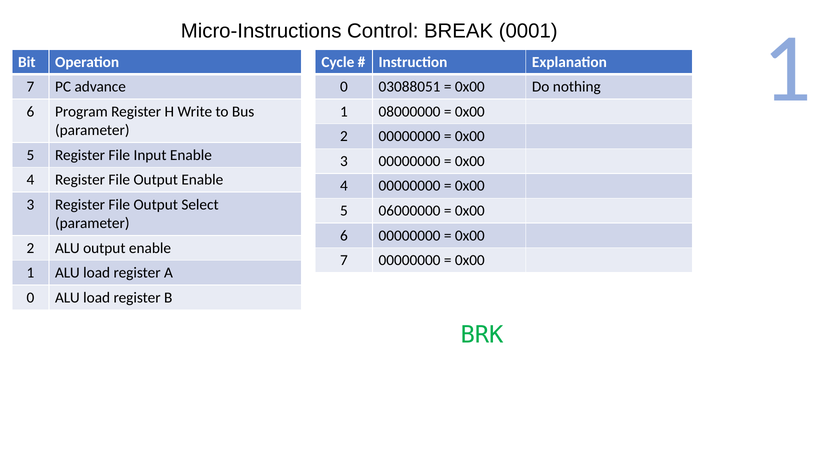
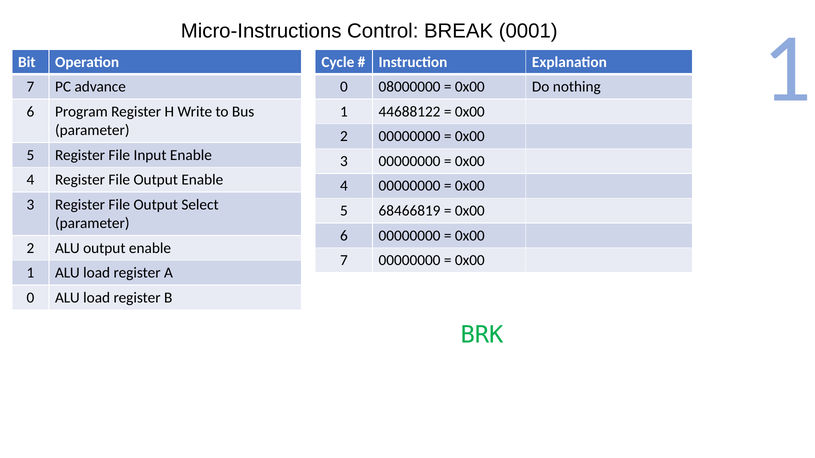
03088051: 03088051 -> 08000000 (410, 87)
08000000: 08000000 -> 44688122 (410, 112)
06000000: 06000000 -> 68466819 (410, 211)
